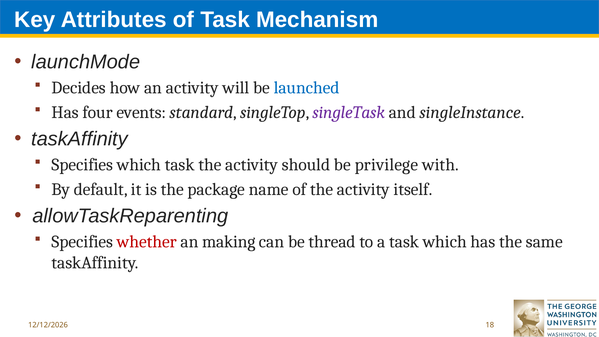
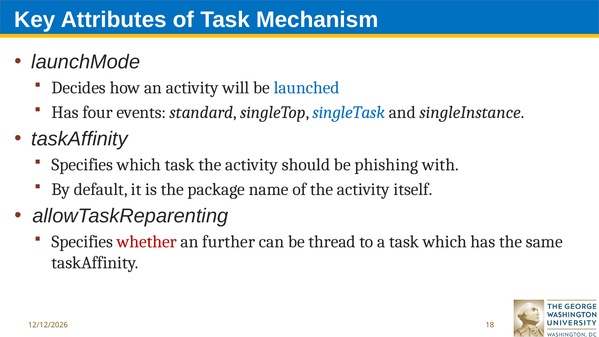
singleTask colour: purple -> blue (349, 112)
privilege: privilege -> phishing (386, 165)
making: making -> further (229, 242)
